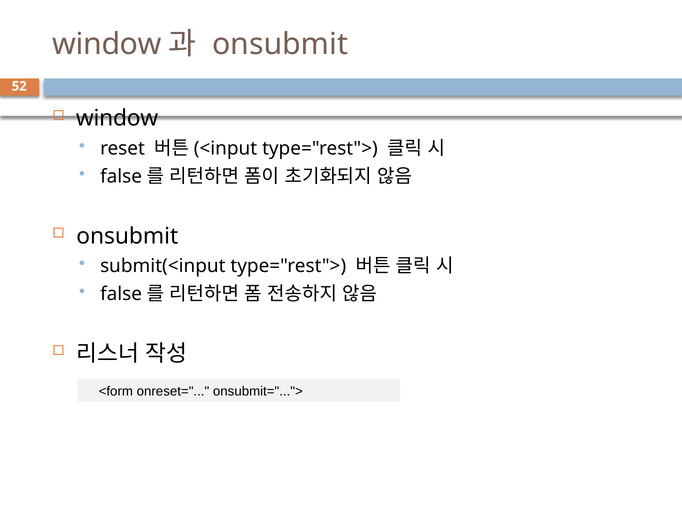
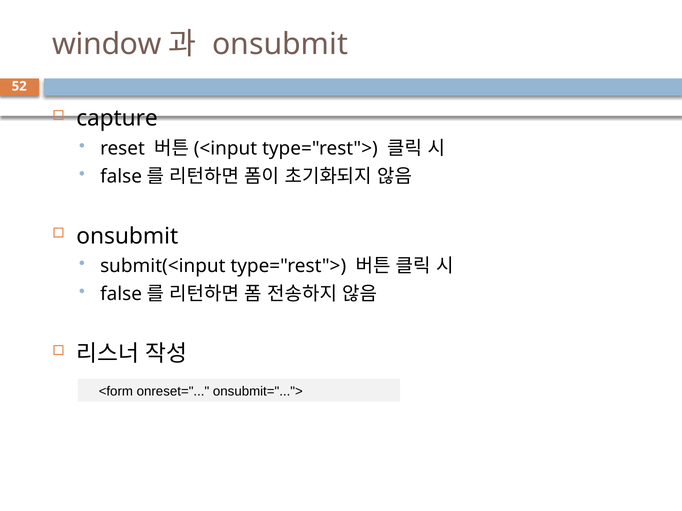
window: window -> capture (117, 119)
